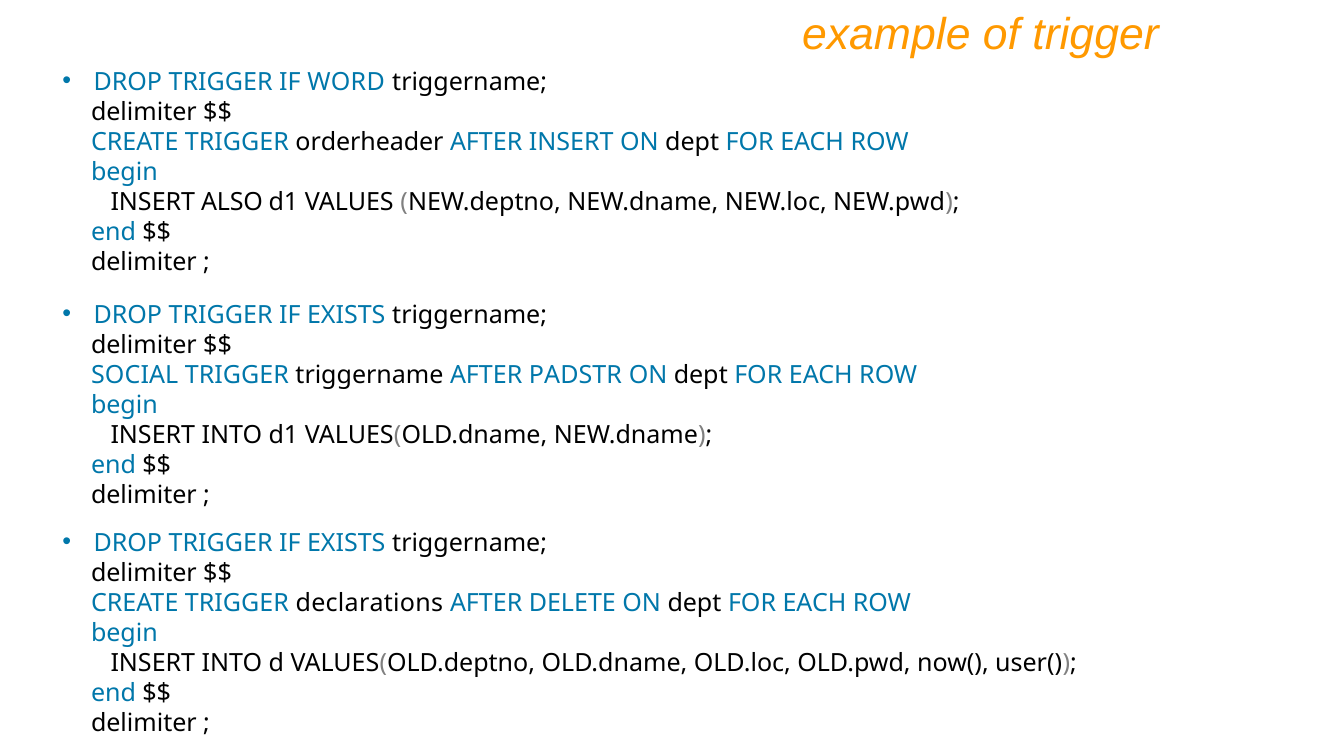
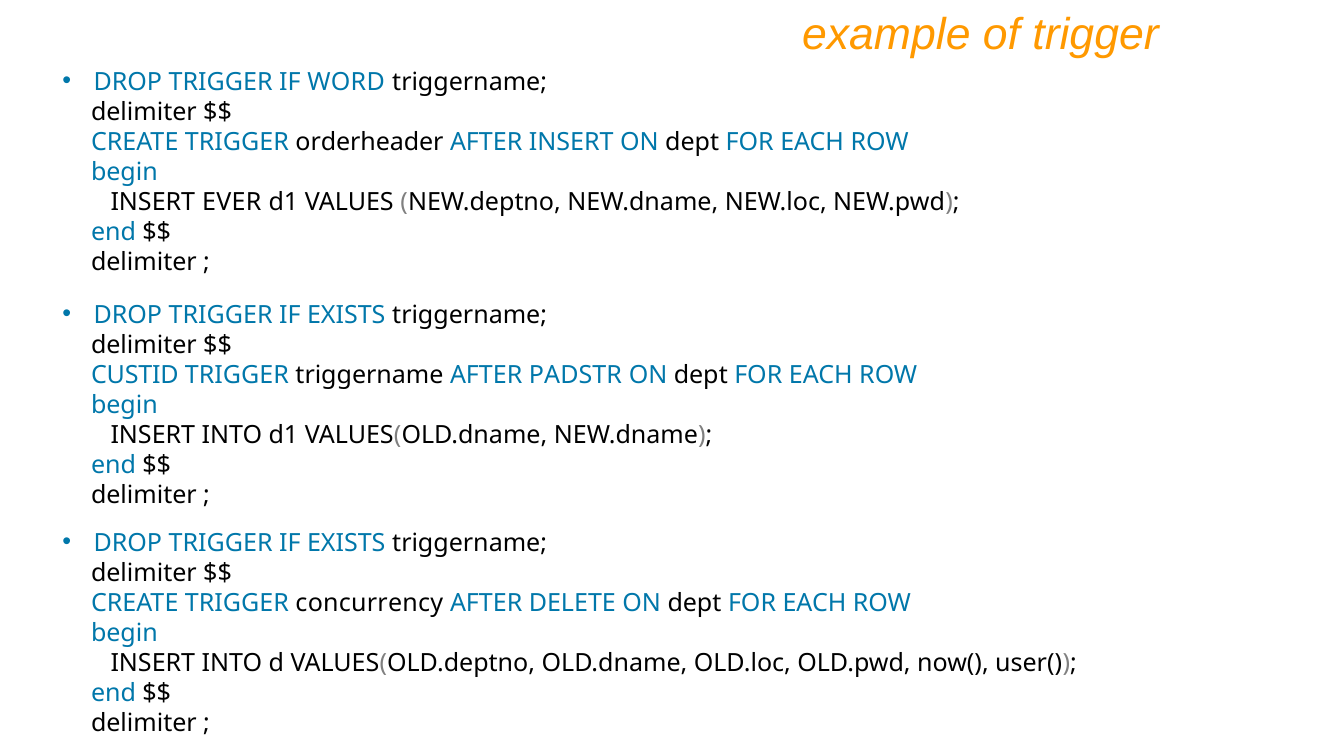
ALSO: ALSO -> EVER (232, 202)
SOCIAL: SOCIAL -> CUSTID (135, 375)
declarations: declarations -> concurrency (369, 604)
